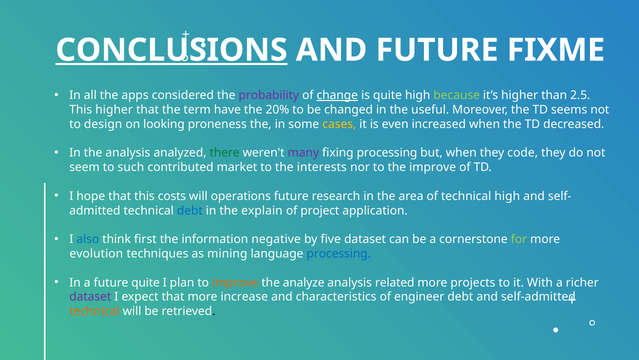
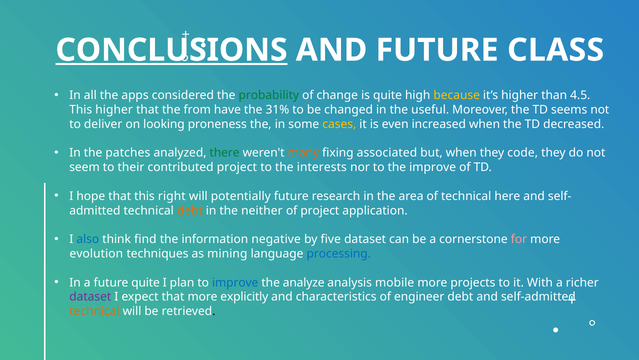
FIXME: FIXME -> CLASS (556, 50)
probability colour: purple -> green (269, 95)
change underline: present -> none (337, 95)
because colour: light green -> yellow (457, 95)
2.5: 2.5 -> 4.5 (580, 95)
term: term -> from (197, 110)
20%: 20% -> 31% (277, 110)
design: design -> deliver (103, 124)
the analysis: analysis -> patches (128, 153)
many colour: purple -> orange (303, 153)
fixing processing: processing -> associated (387, 153)
such: such -> their (131, 167)
contributed market: market -> project (237, 167)
costs: costs -> right (172, 196)
operations: operations -> potentially (241, 196)
technical high: high -> here (507, 196)
debt colour: blue -> orange (190, 210)
explain: explain -> neither (262, 210)
first: first -> find (145, 239)
for colour: light green -> pink (519, 239)
improve colour: orange -> blue (235, 282)
related: related -> mobile (395, 282)
increase: increase -> explicitly (244, 296)
